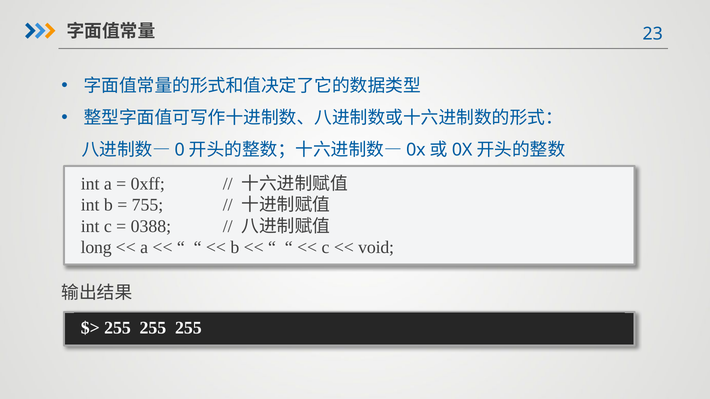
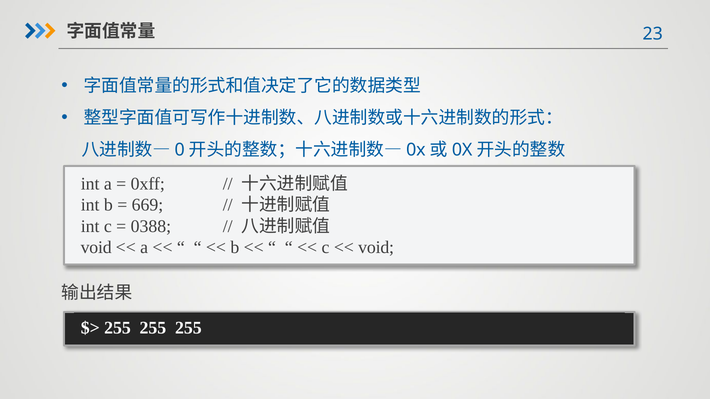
755: 755 -> 669 (147, 205)
long: long -> void (96, 248)
